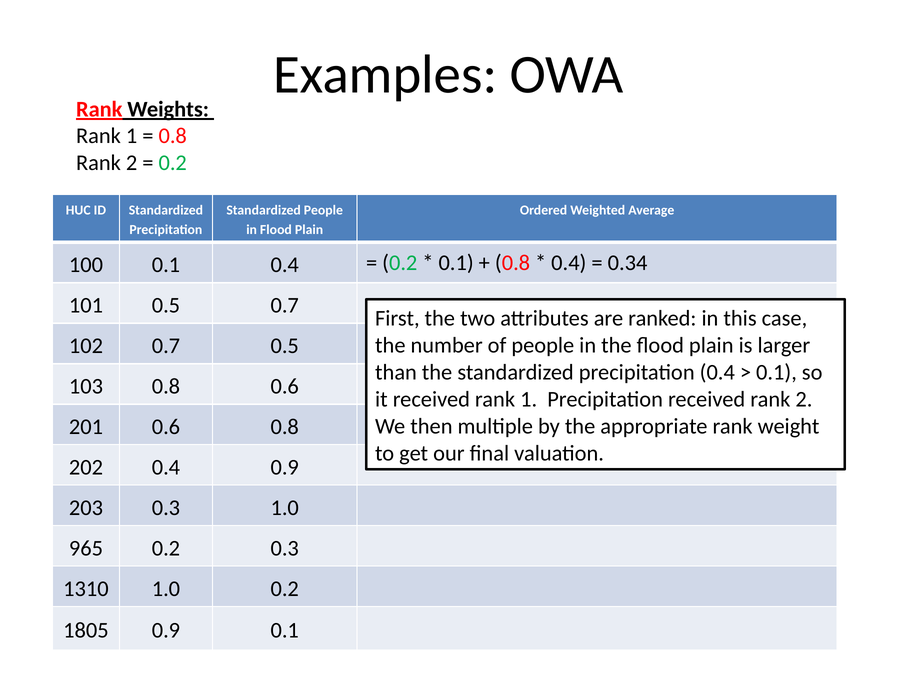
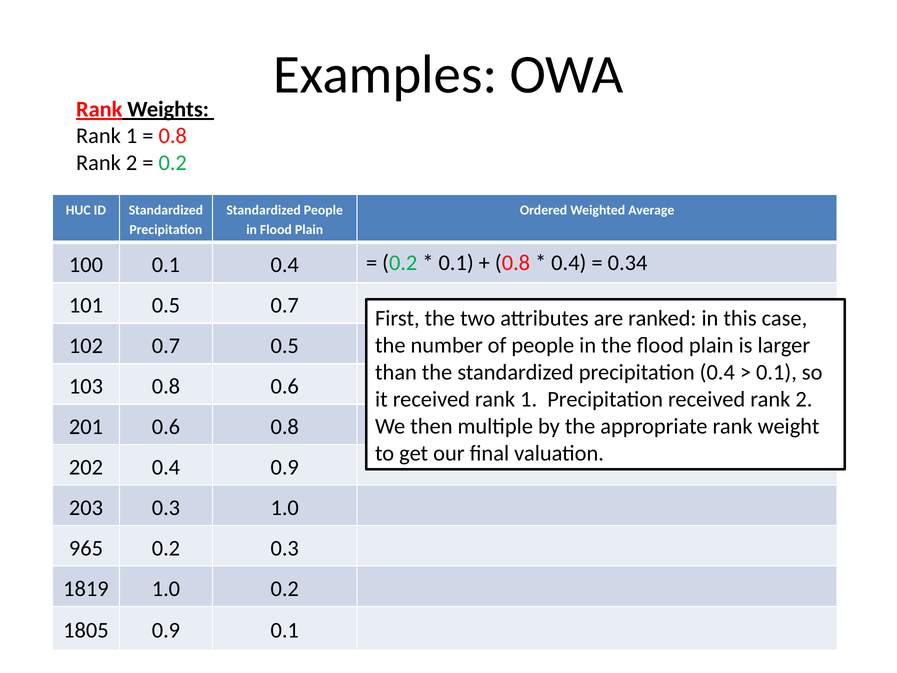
1310: 1310 -> 1819 (86, 589)
